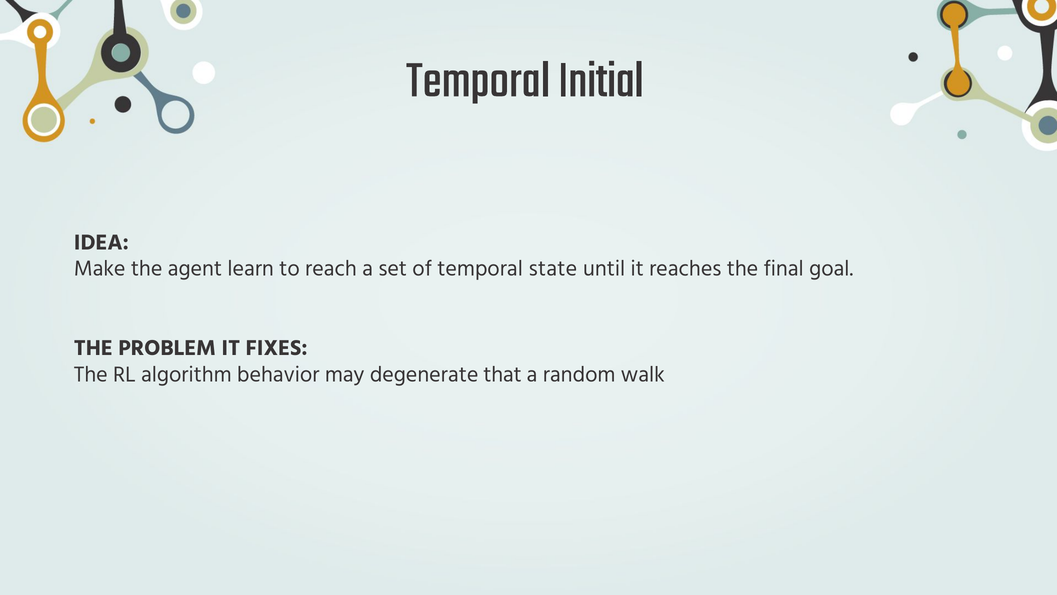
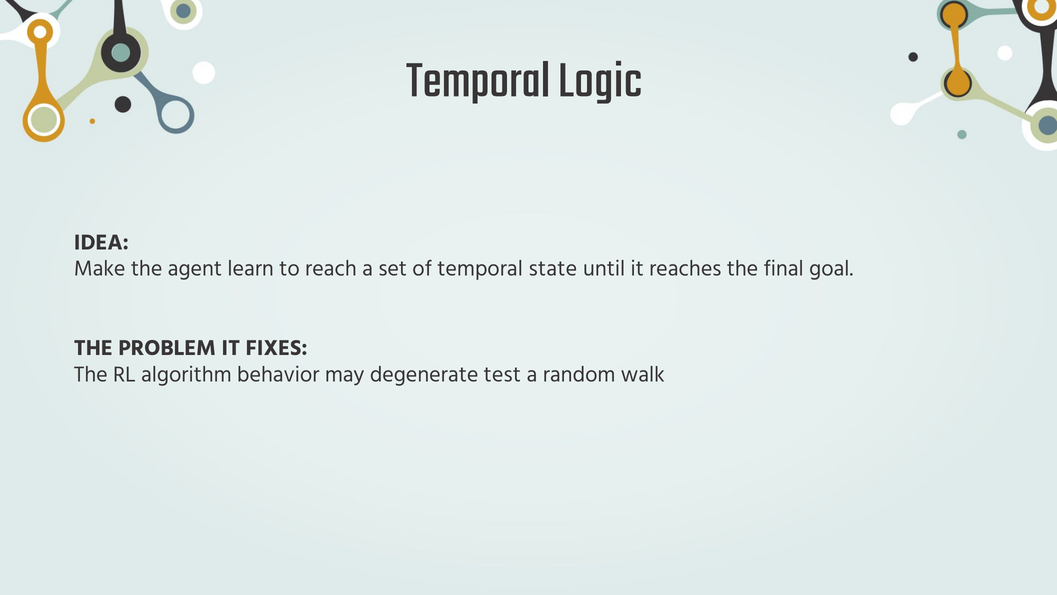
Initial: Initial -> Logic (600, 79)
that: that -> test (502, 374)
